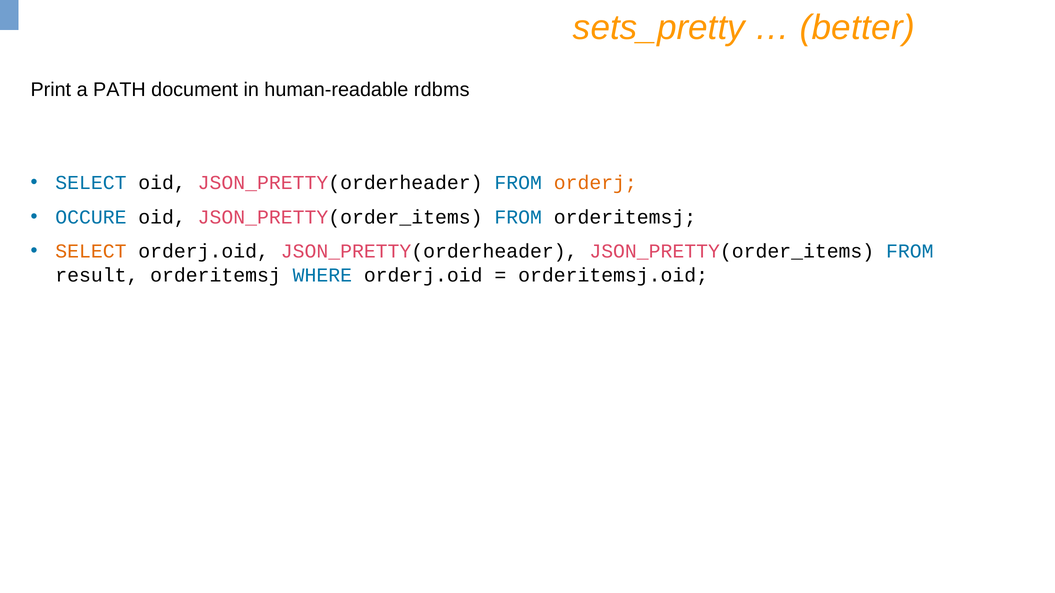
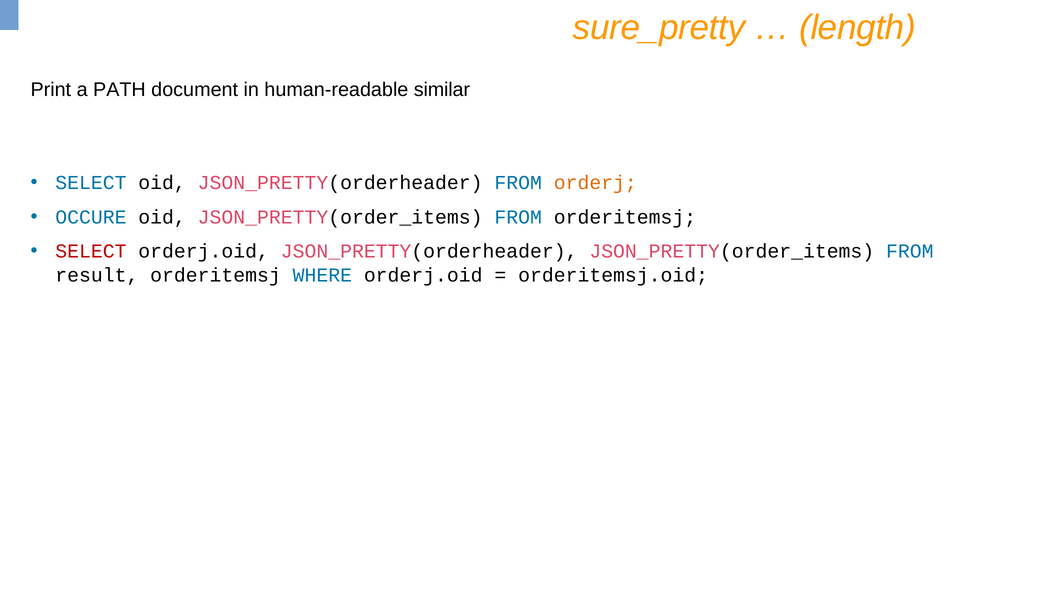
sets_pretty: sets_pretty -> sure_pretty (659, 27)
better: better -> length (858, 27)
rdbms: rdbms -> similar (442, 90)
SELECT colour: orange -> red (91, 252)
